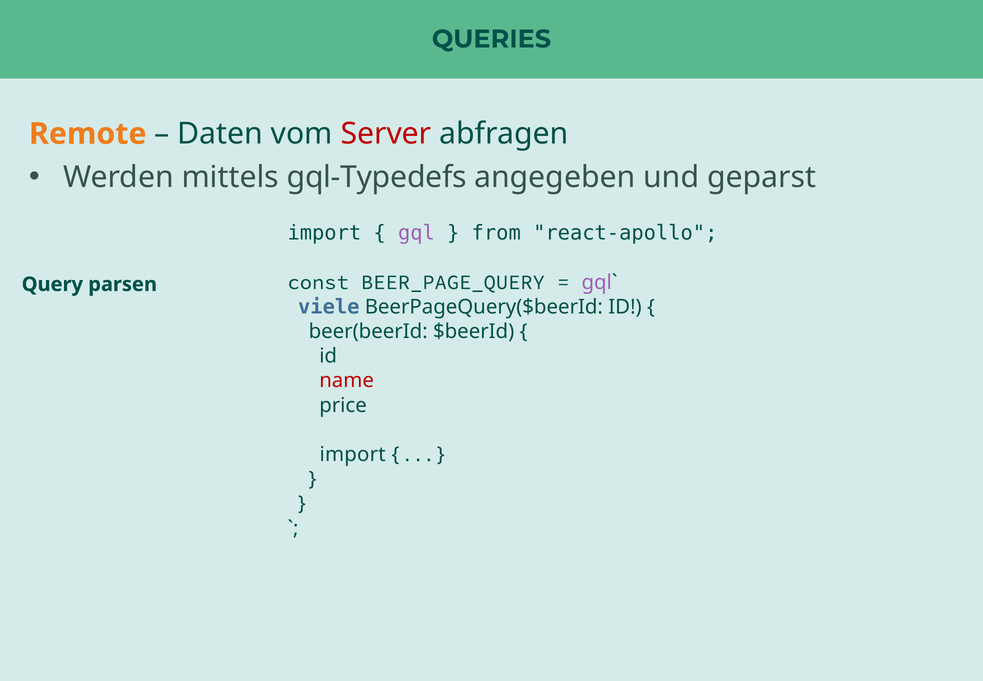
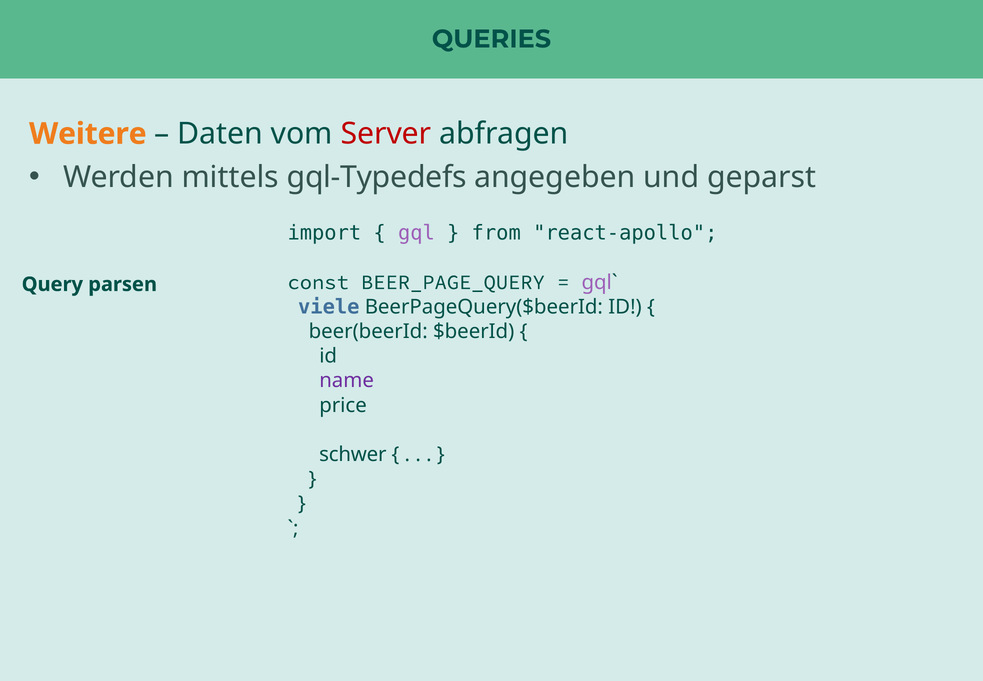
Remote: Remote -> Weitere (88, 134)
name colour: red -> purple (347, 380)
import: import -> schwer (353, 454)
